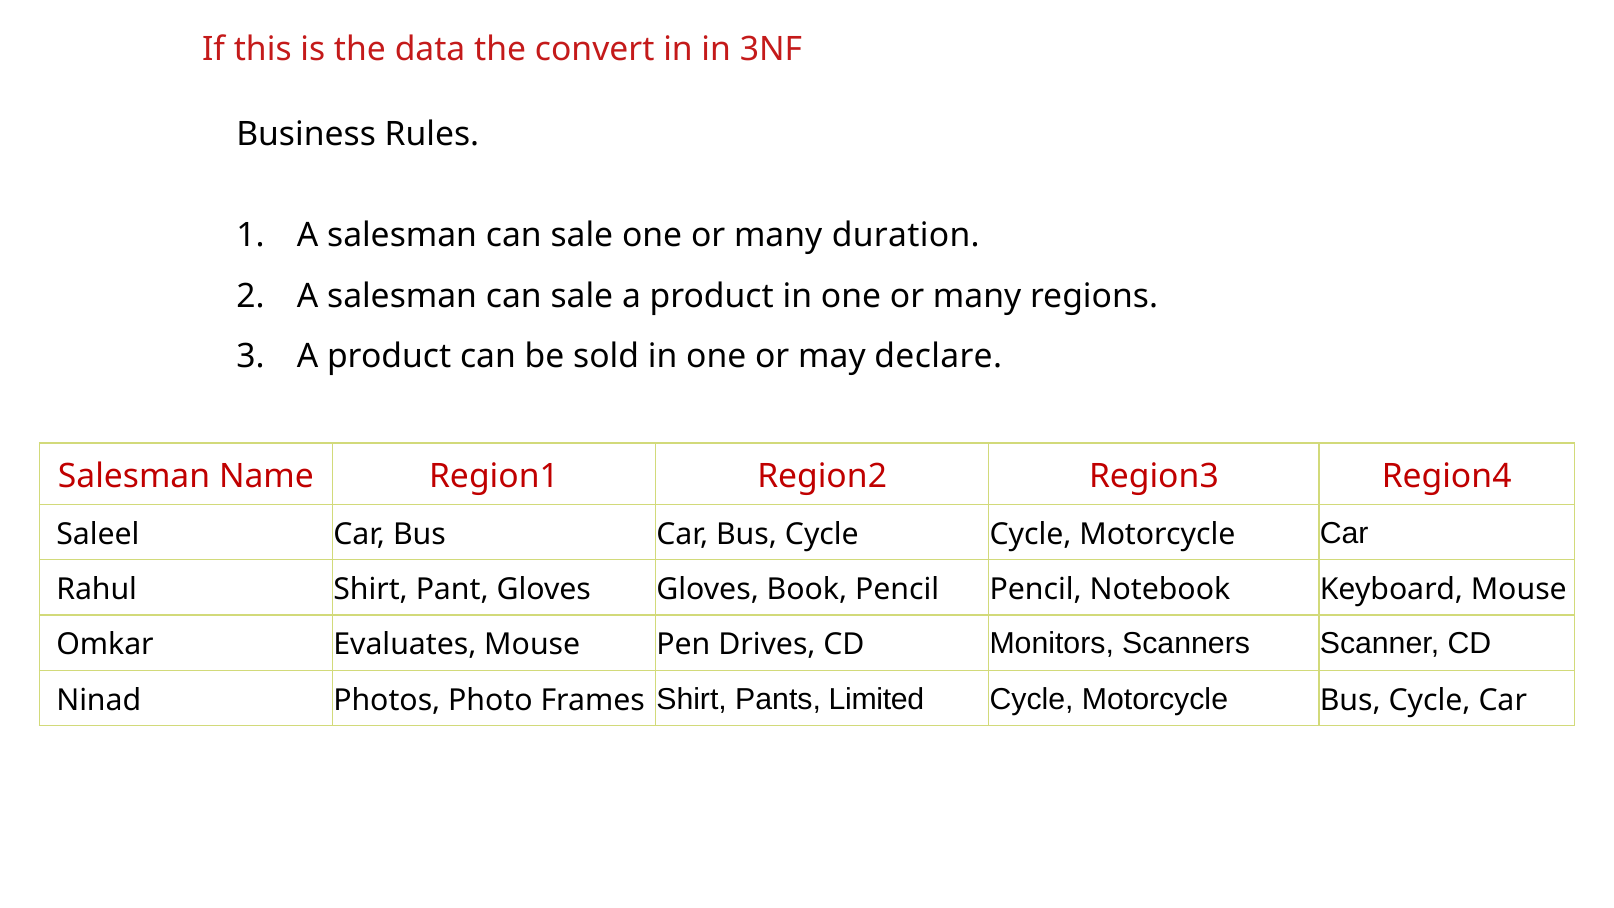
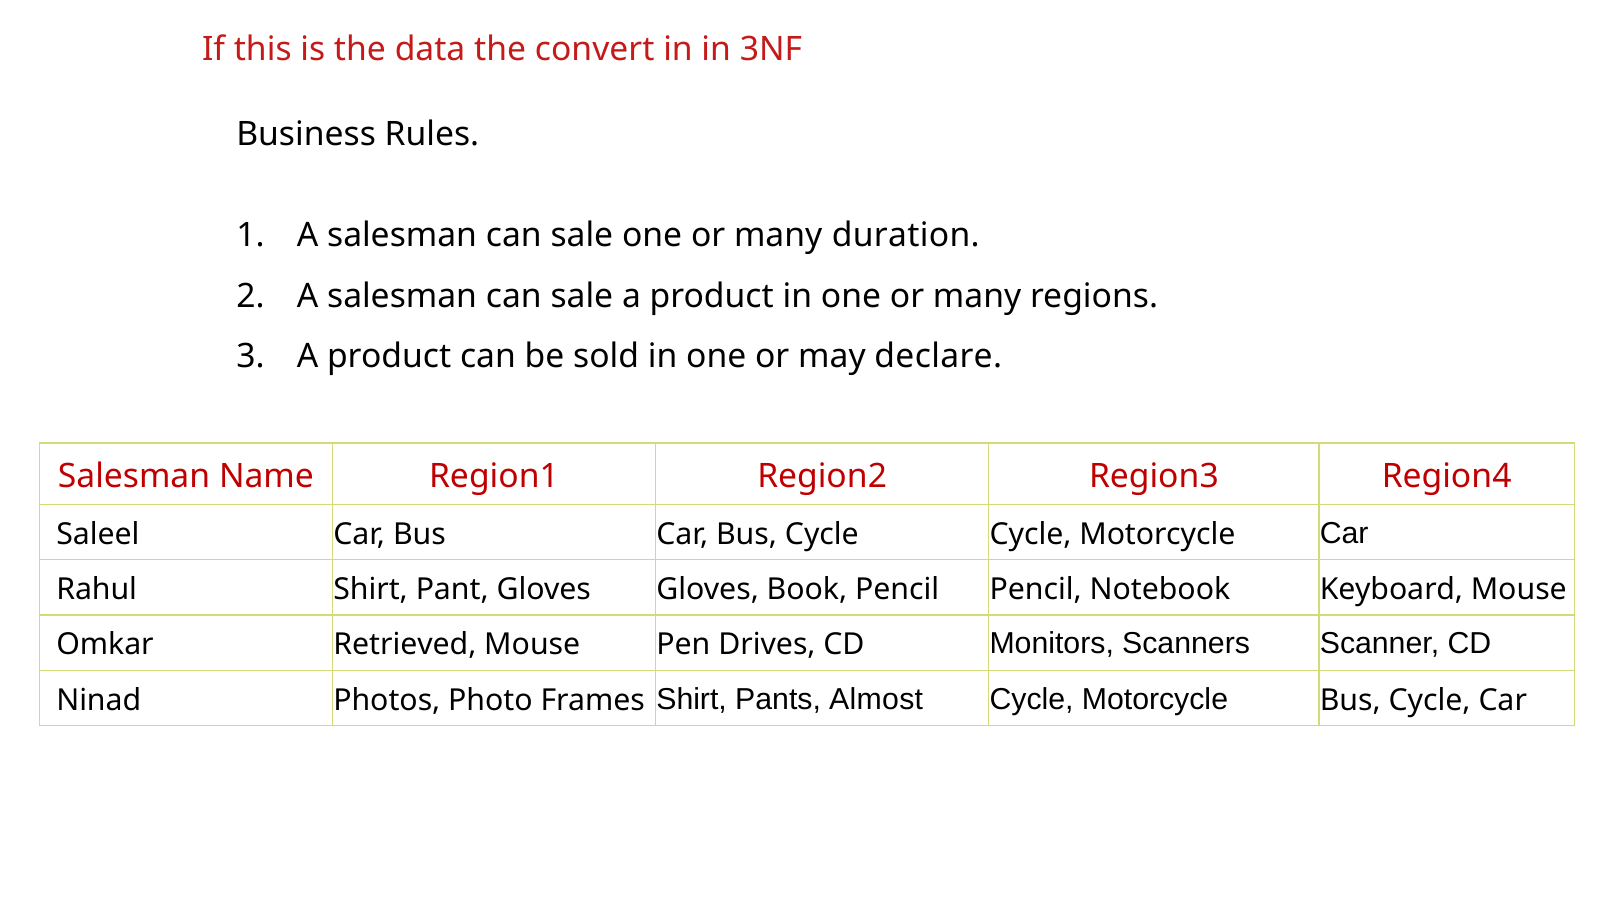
Evaluates: Evaluates -> Retrieved (405, 645)
Limited: Limited -> Almost (876, 699)
